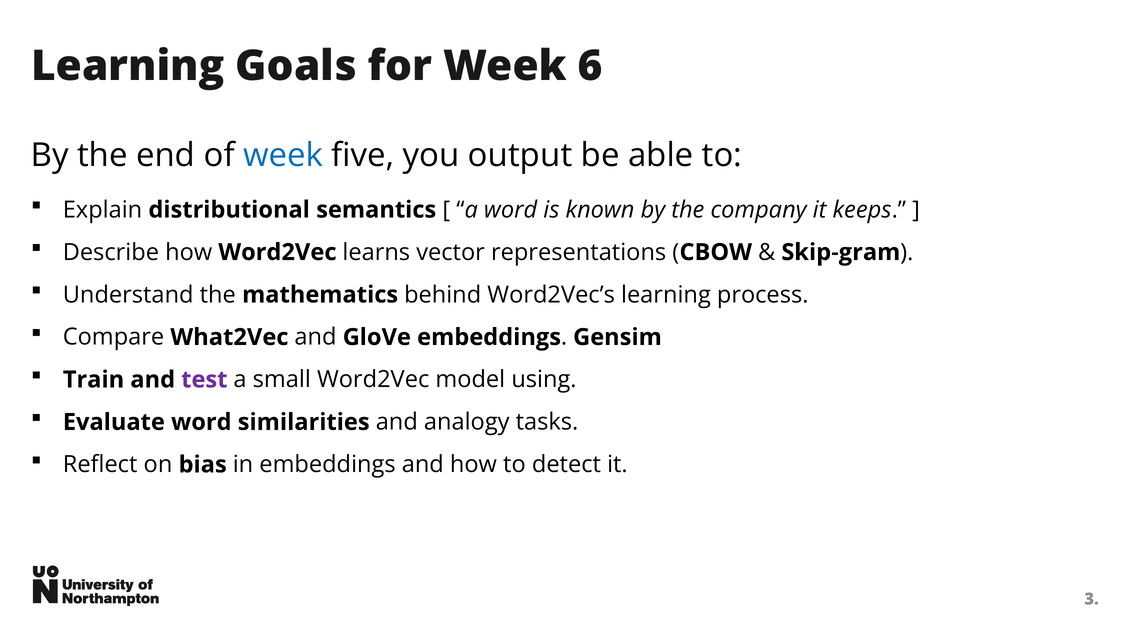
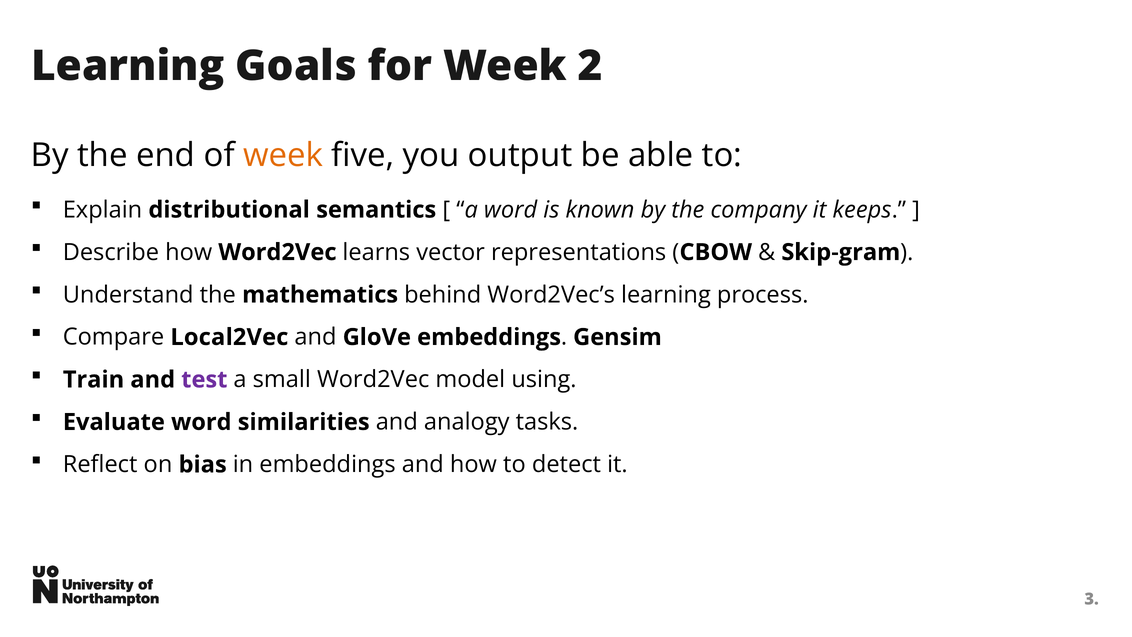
6: 6 -> 2 (590, 66)
week colour: blue -> orange (283, 155)
What2Vec: What2Vec -> Local2Vec (229, 337)
